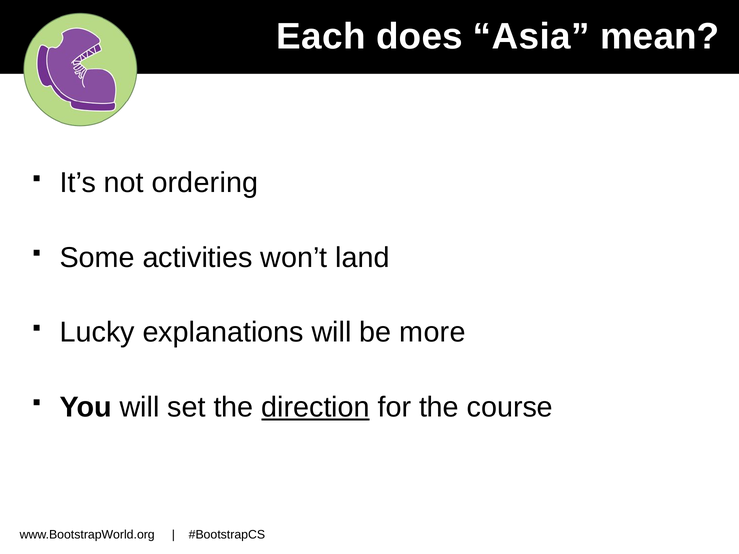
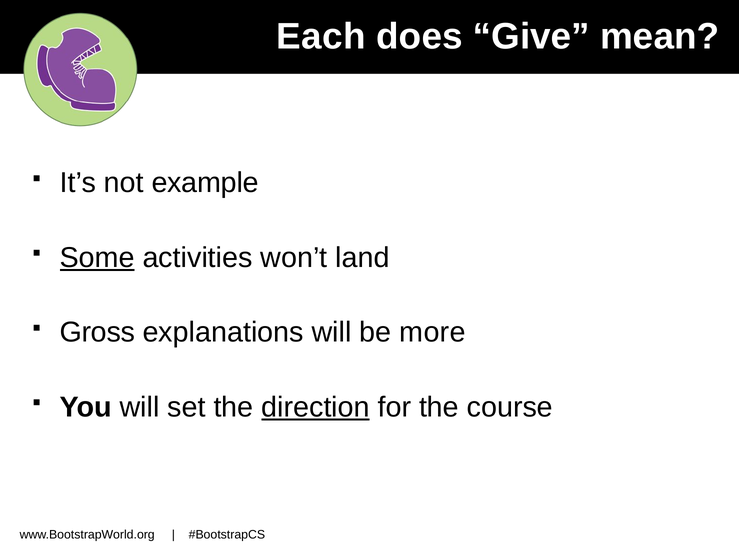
Asia: Asia -> Give (531, 36)
ordering: ordering -> example (205, 183)
Some underline: none -> present (97, 258)
Lucky: Lucky -> Gross (97, 333)
